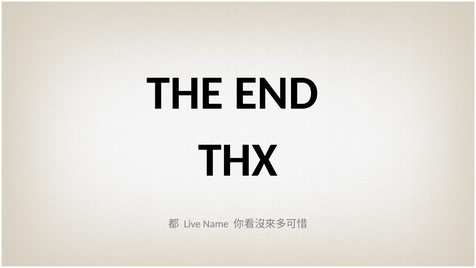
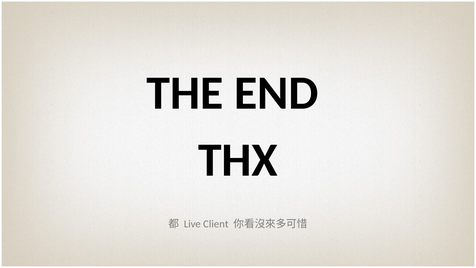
Name: Name -> Client (216, 224)
